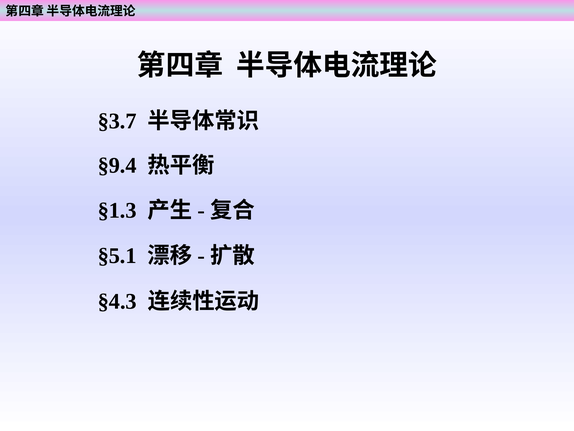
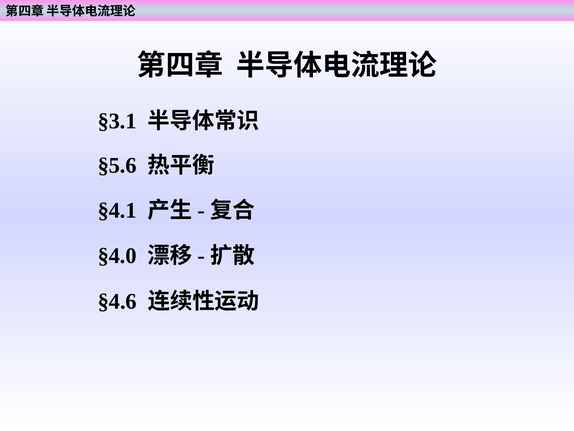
§3.7: §3.7 -> §3.1 (117, 121)
§9.4: §9.4 -> §5.6 (117, 165)
§1.3: §1.3 -> §4.1 (117, 210)
§5.1: §5.1 -> §4.0 (117, 256)
§4.3: §4.3 -> §4.6 (117, 301)
